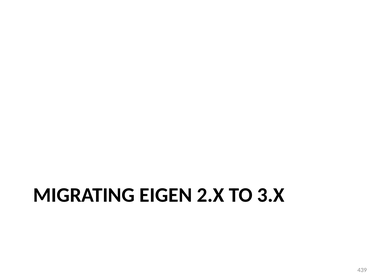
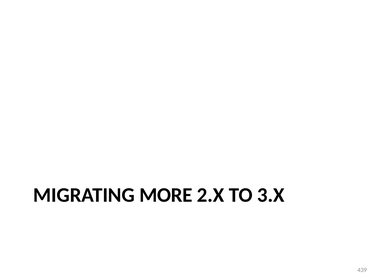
EIGEN: EIGEN -> MORE (166, 195)
